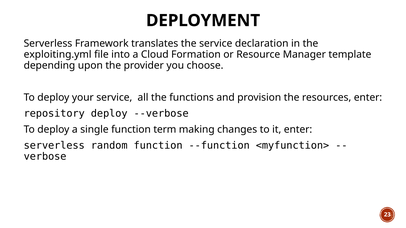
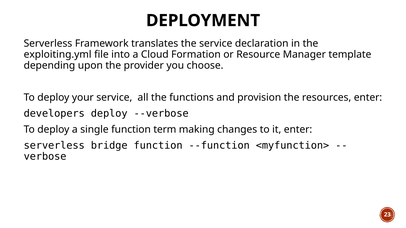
repository: repository -> developers (54, 114)
random: random -> bridge (109, 146)
